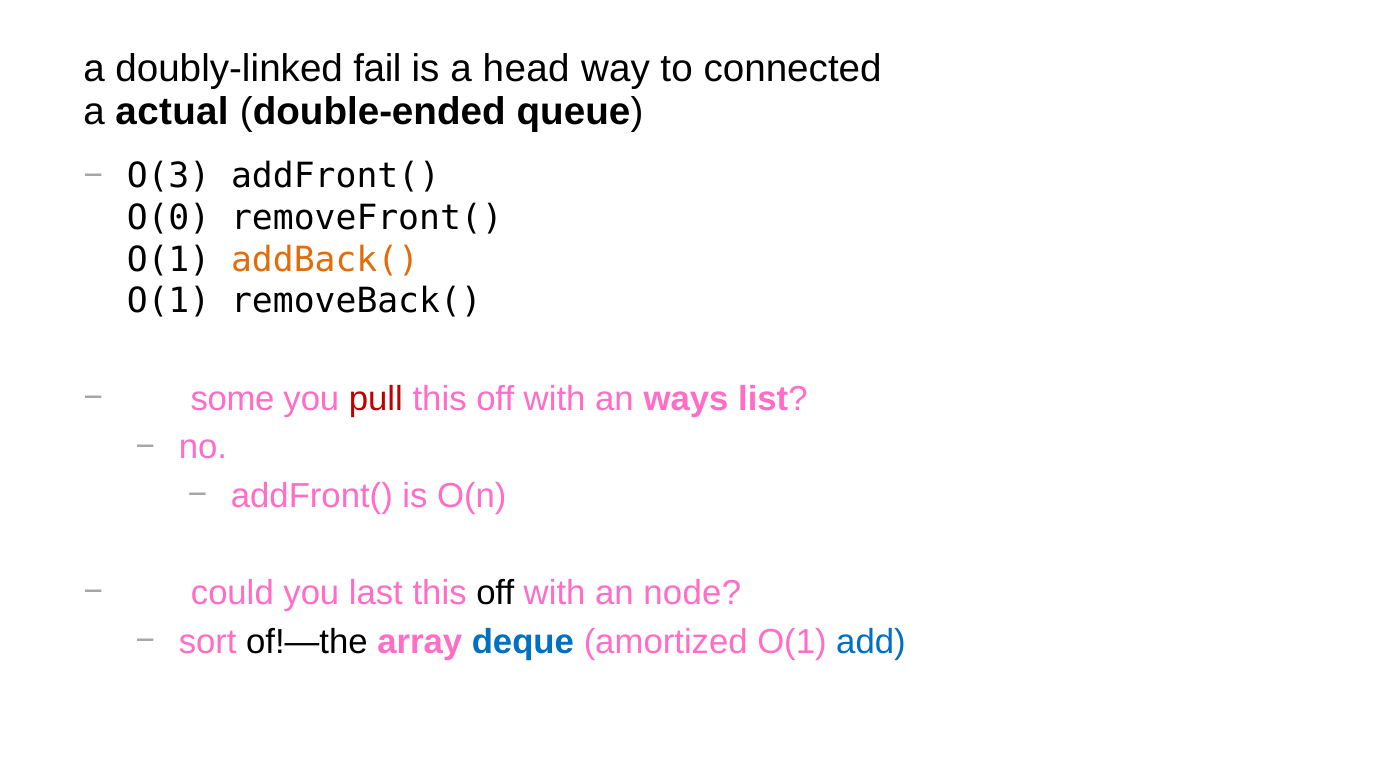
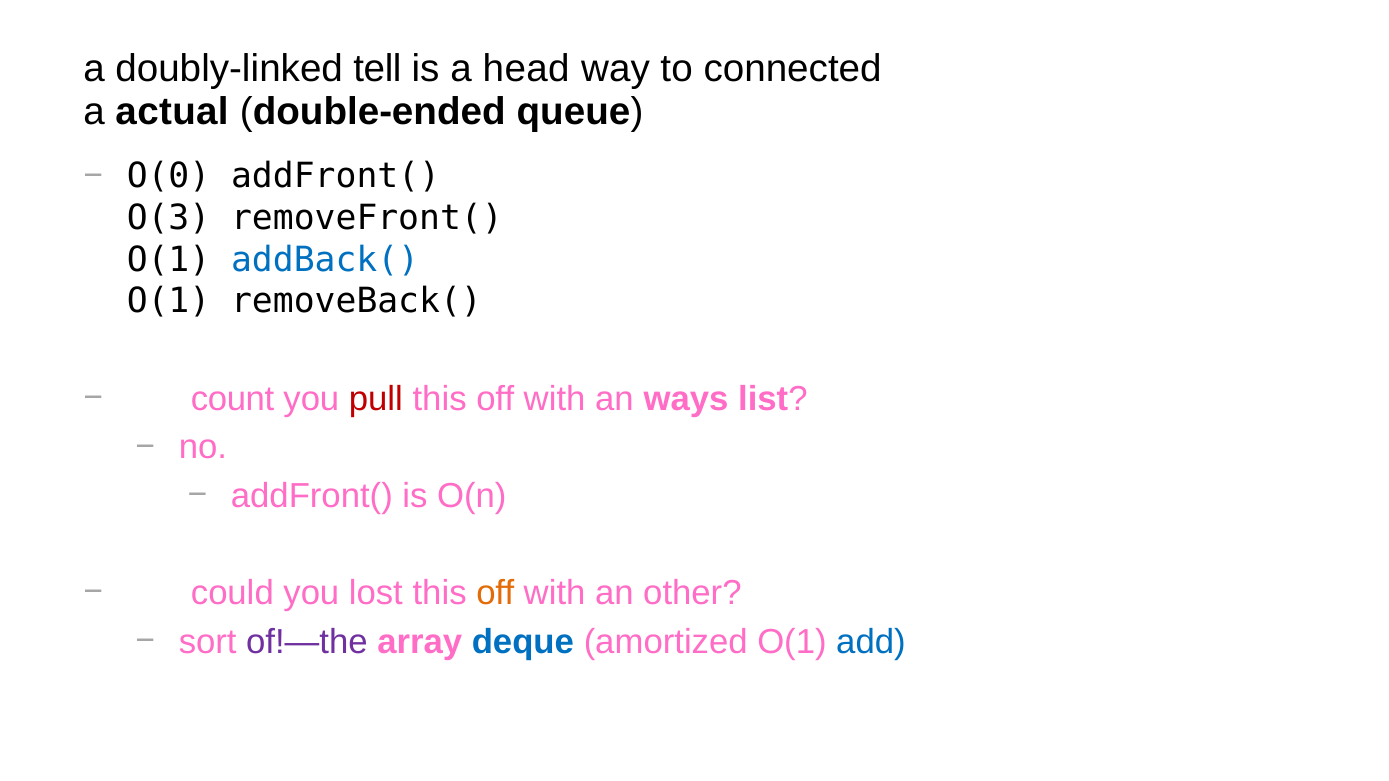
fail: fail -> tell (377, 69)
O(3: O(3 -> O(0 (168, 177)
O(0: O(0 -> O(3 (168, 218)
addBack( colour: orange -> blue (325, 260)
some: some -> count (233, 399)
last: last -> lost (376, 593)
off colour: black -> orange (495, 593)
node: node -> other (692, 593)
of!—the colour: black -> purple (307, 642)
